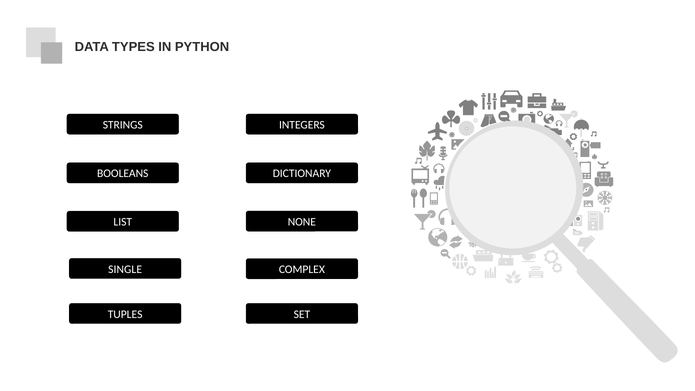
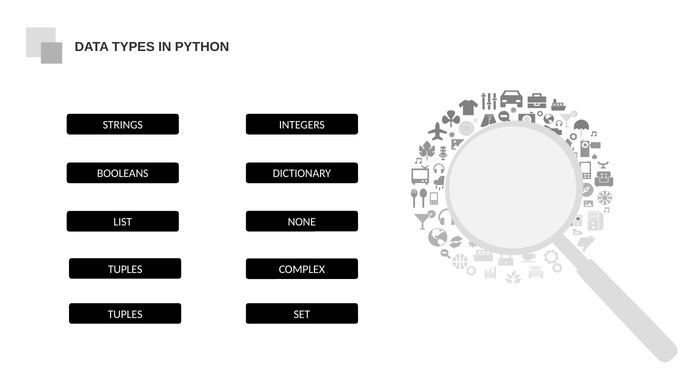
SINGLE: SINGLE -> TUPLES (125, 269)
